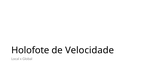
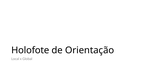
Velocidade: Velocidade -> Orientação (90, 50)
